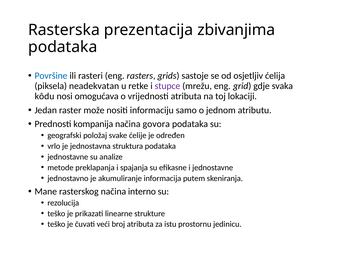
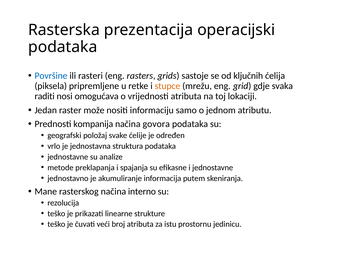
zbivanjima: zbivanjima -> operacijski (236, 30)
osjetljiv: osjetljiv -> ključnih (248, 76)
neadekvatan: neadekvatan -> pripremljene (94, 86)
stupce colour: purple -> orange (167, 86)
kôdu: kôdu -> raditi (45, 96)
